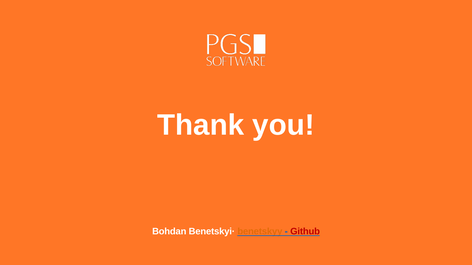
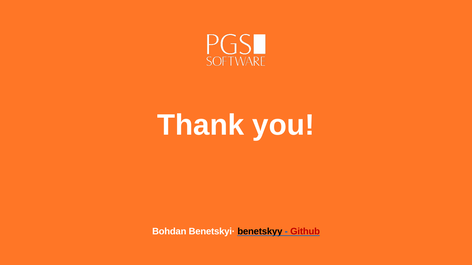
benetskyy colour: orange -> black (260, 231)
